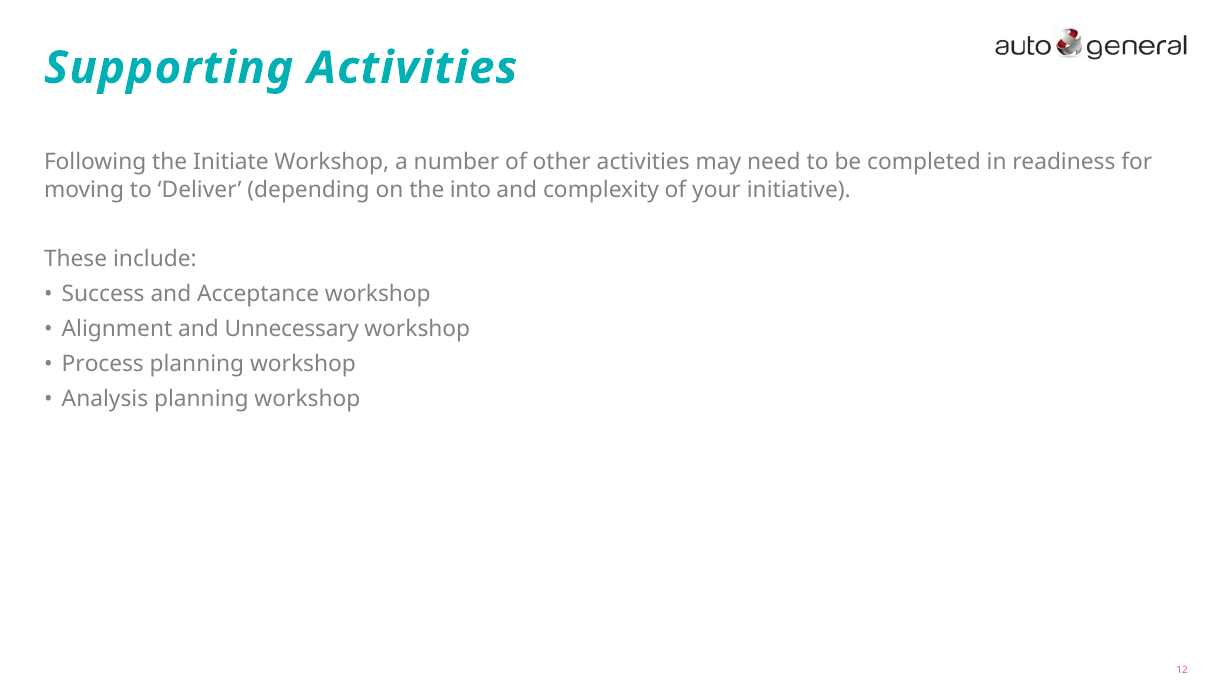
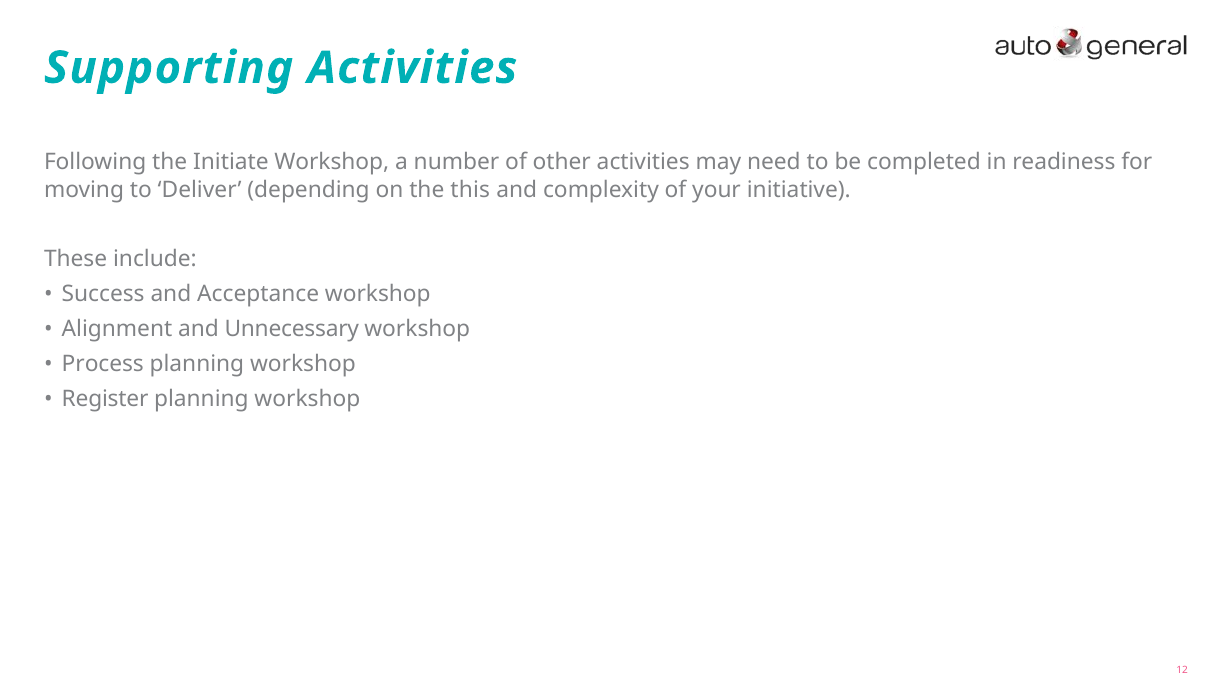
into: into -> this (470, 190)
Analysis: Analysis -> Register (105, 399)
